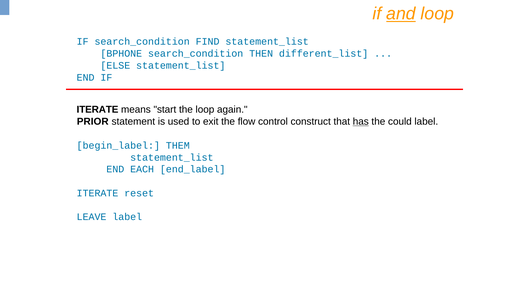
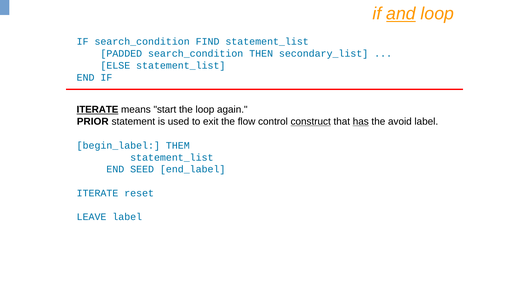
BPHONE: BPHONE -> PADDED (121, 54)
different_list: different_list -> secondary_list (324, 54)
ITERATE underline: none -> present (98, 109)
construct underline: none -> present (311, 121)
could: could -> avoid (400, 121)
EACH: EACH -> SEED (142, 169)
